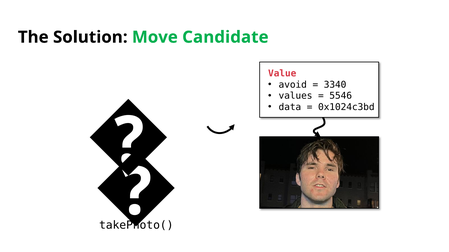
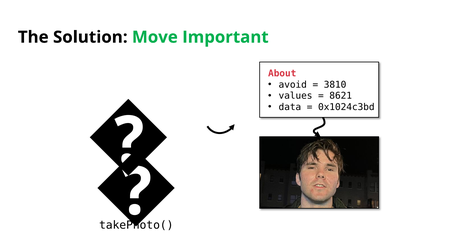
Candidate: Candidate -> Important (225, 37)
Value: Value -> About (282, 74)
3340: 3340 -> 3810 (335, 85)
5546: 5546 -> 8621 (341, 96)
